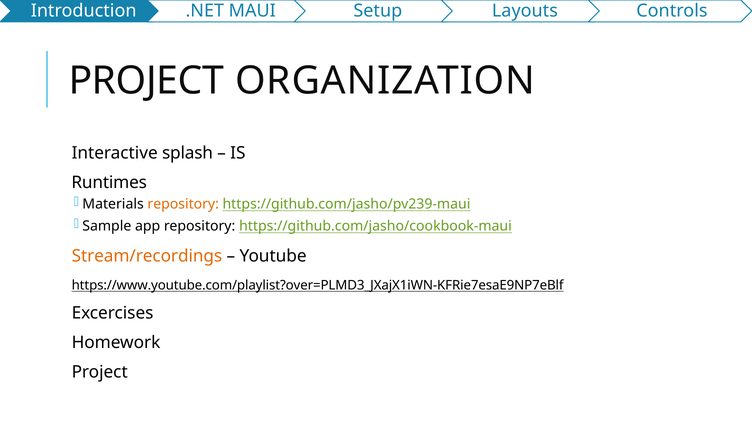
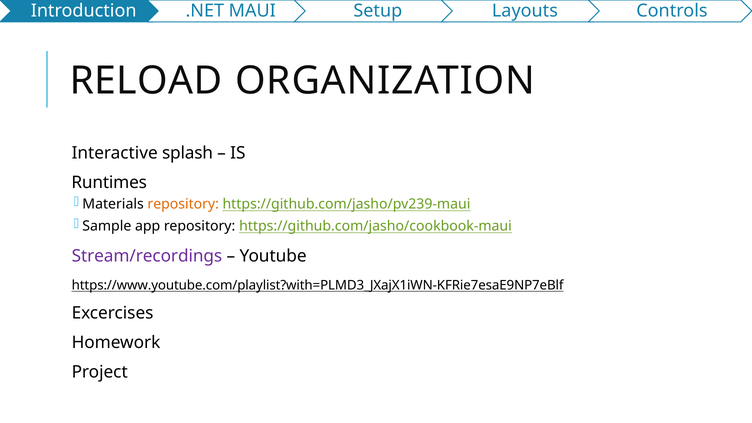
PROJECT: PROJECT -> RELOAD (146, 81)
Stream/recordings colour: orange -> purple (147, 256)
https://www.youtube.com/playlist?over=PLMD3_JXajX1iWN-KFRie7esaE9NP7eBlf: https://www.youtube.com/playlist?over=PLMD3_JXajX1iWN-KFRie7esaE9NP7eBlf -> https://www.youtube.com/playlist?with=PLMD3_JXajX1iWN-KFRie7esaE9NP7eBlf (318, 285)
